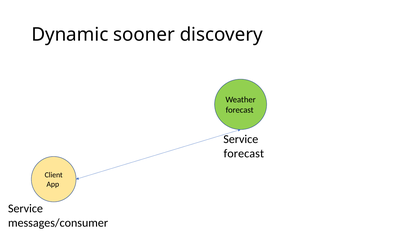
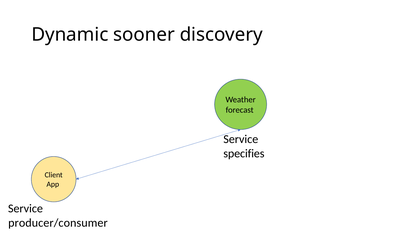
forecast: forecast -> specifies (244, 154)
messages/consumer: messages/consumer -> producer/consumer (58, 223)
